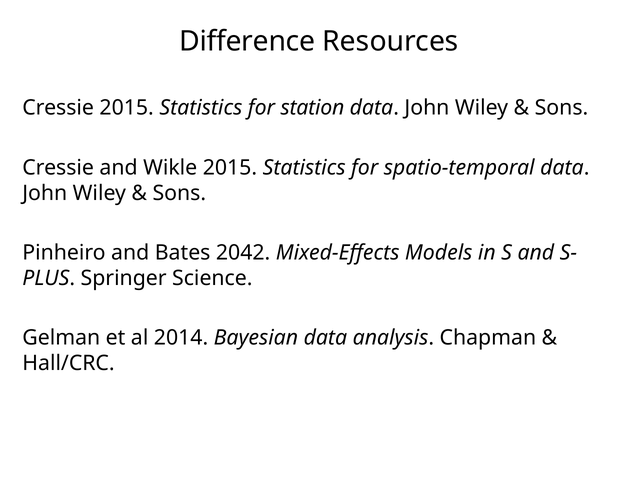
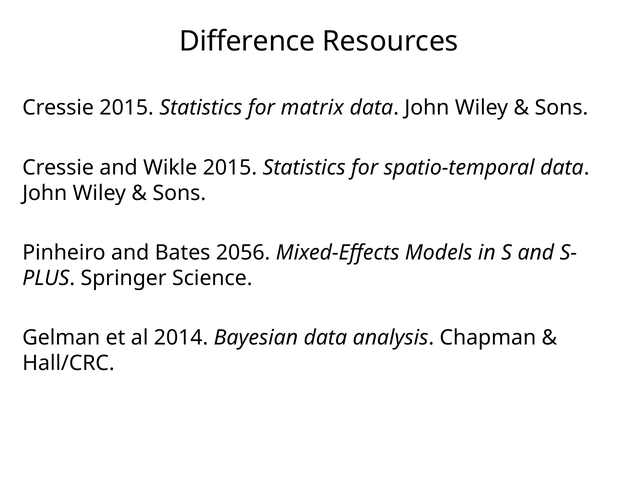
station: station -> matrix (312, 108)
2042: 2042 -> 2056 (243, 252)
